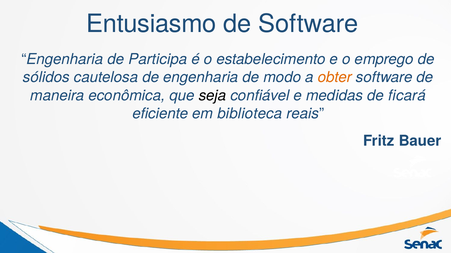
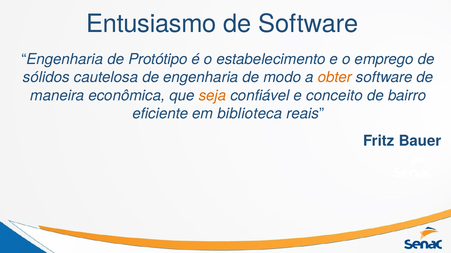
Participa: Participa -> Protótipo (158, 60)
seja colour: black -> orange (212, 96)
medidas: medidas -> conceito (334, 96)
ficará: ficará -> bairro (407, 96)
